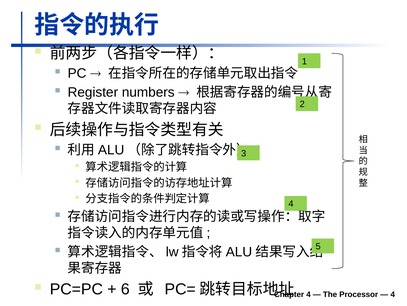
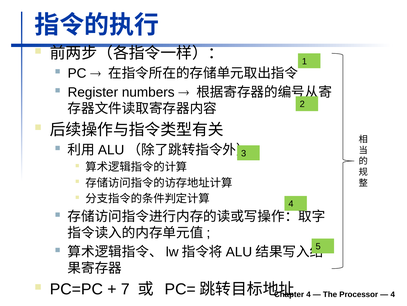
6: 6 -> 7 (125, 289)
